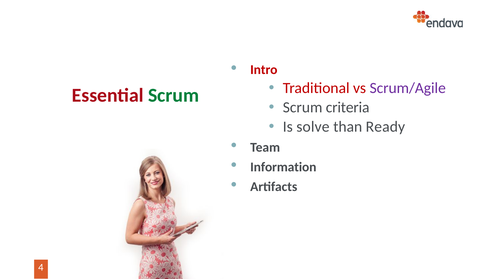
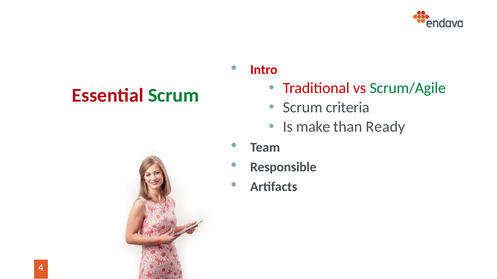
Scrum/Agile colour: purple -> green (408, 88)
solve: solve -> make (313, 127)
Information: Information -> Responsible (283, 167)
